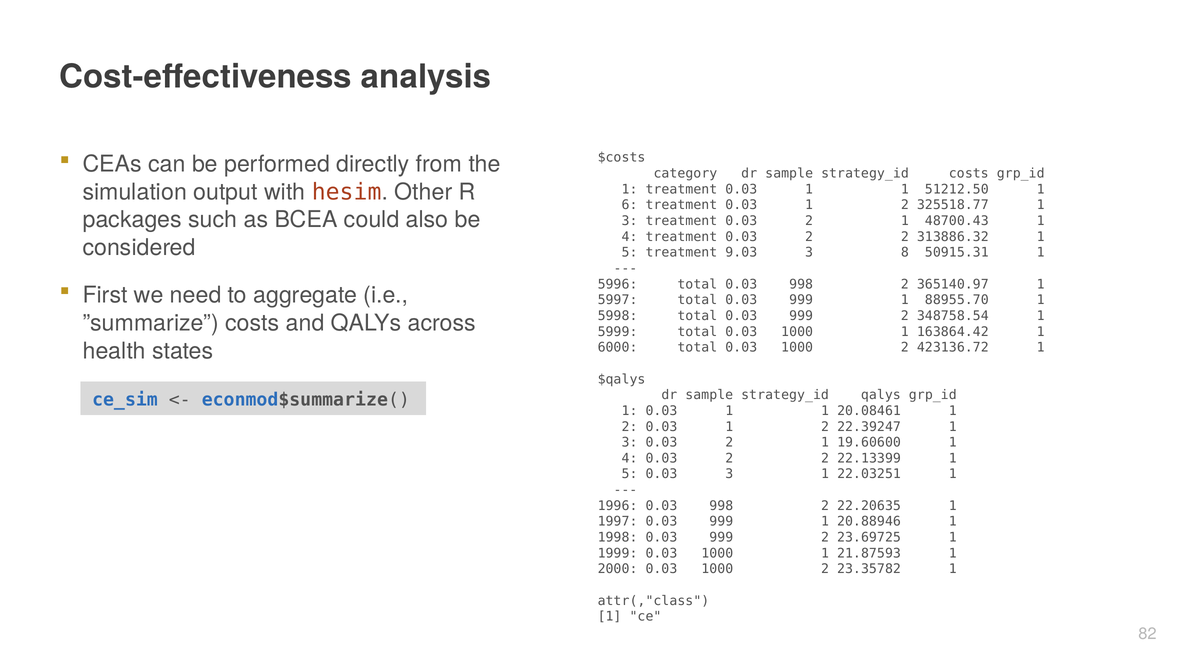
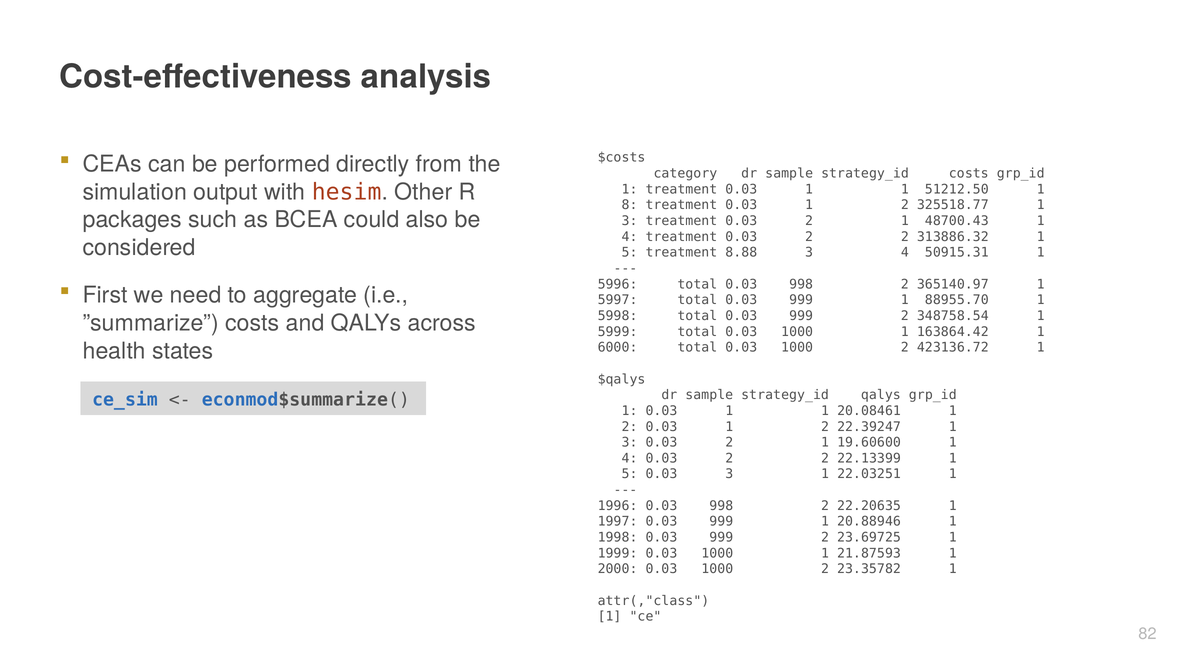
6: 6 -> 8 (630, 205)
9.03: 9.03 -> 8.88 (741, 252)
3 8: 8 -> 4 (905, 252)
